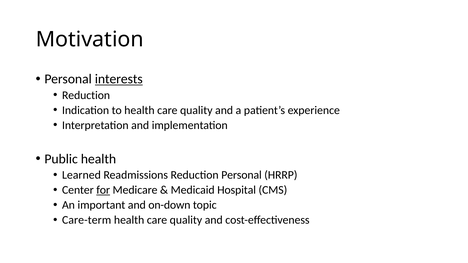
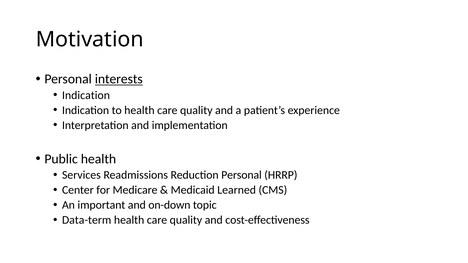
Reduction: Reduction -> Indication (86, 95)
Learned: Learned -> Services (81, 175)
for underline: present -> none (103, 190)
Hospital: Hospital -> Learned (237, 190)
Care-term: Care-term -> Data-term (87, 220)
